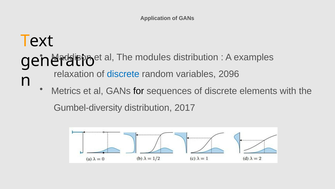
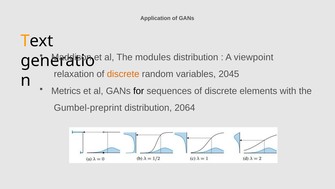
examples: examples -> viewpoint (254, 57)
discrete colour: blue -> orange (123, 74)
2096: 2096 -> 2045 (229, 74)
Gumbel-diversity: Gumbel-diversity -> Gumbel-preprint (88, 107)
2017: 2017 -> 2064 (185, 107)
